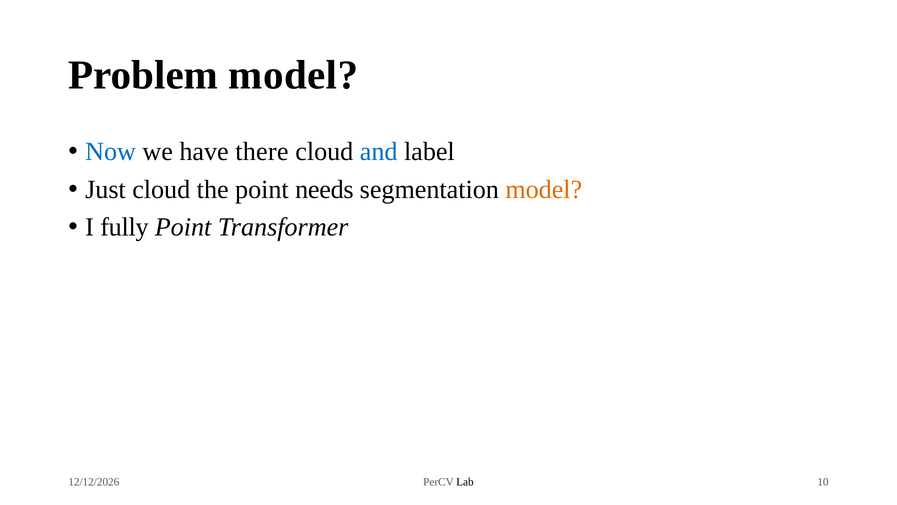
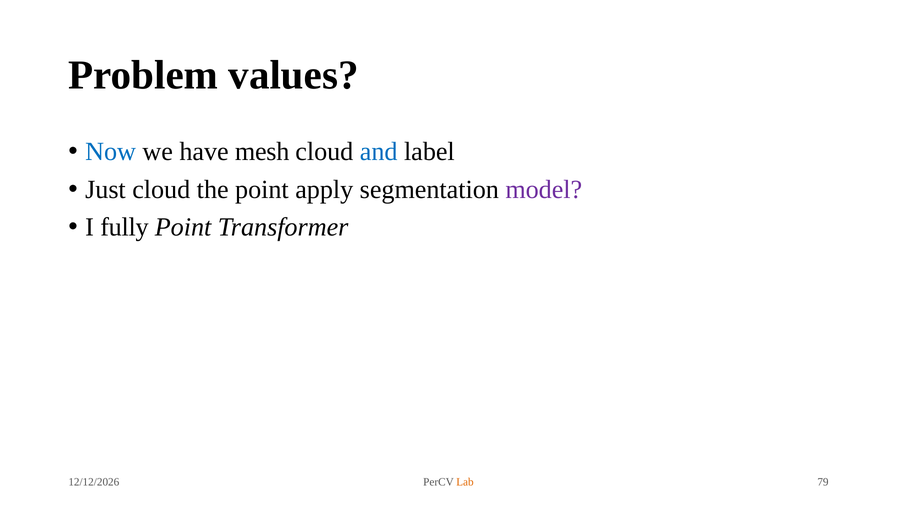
Problem model: model -> values (294, 75)
there: there -> mesh (262, 152)
needs: needs -> apply (324, 189)
model colour: orange -> purple (544, 189)
Lab colour: black -> orange (465, 482)
10: 10 -> 79 (823, 482)
